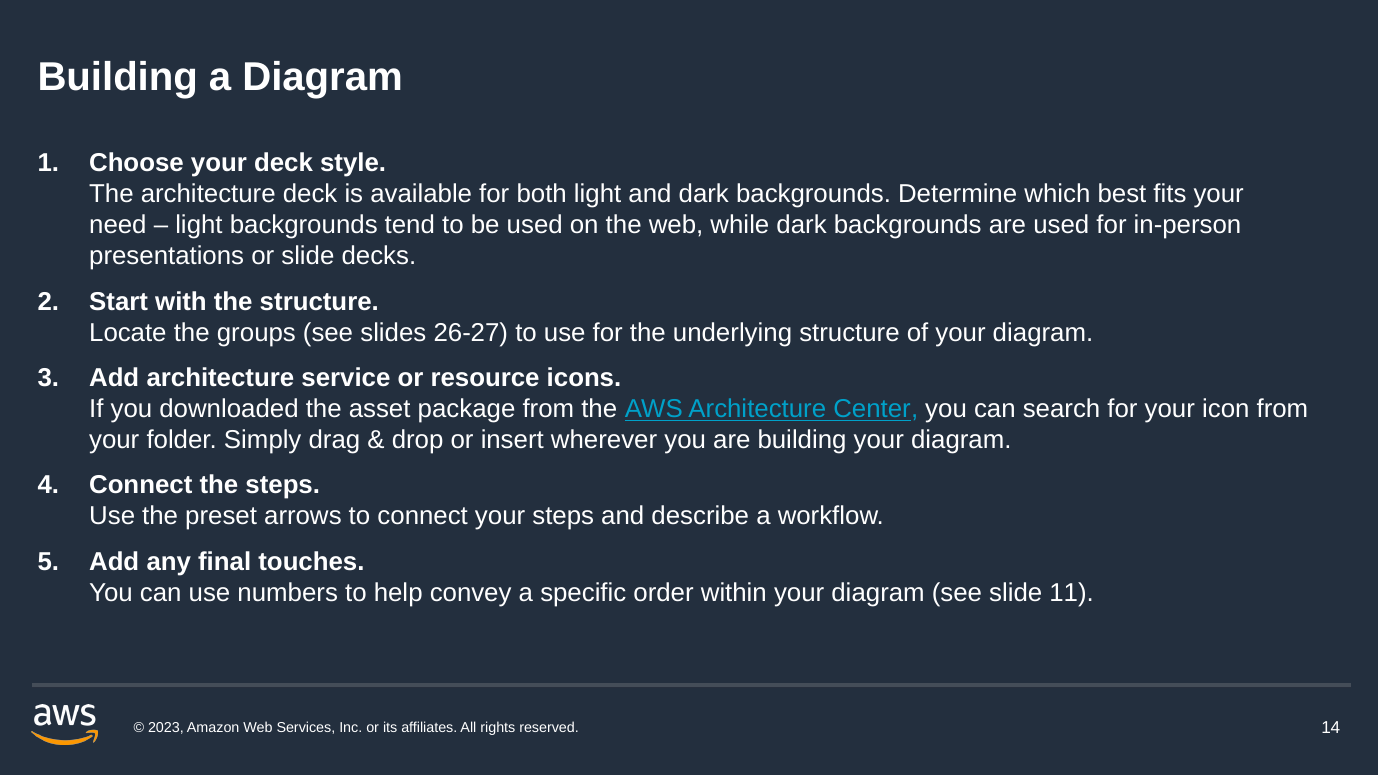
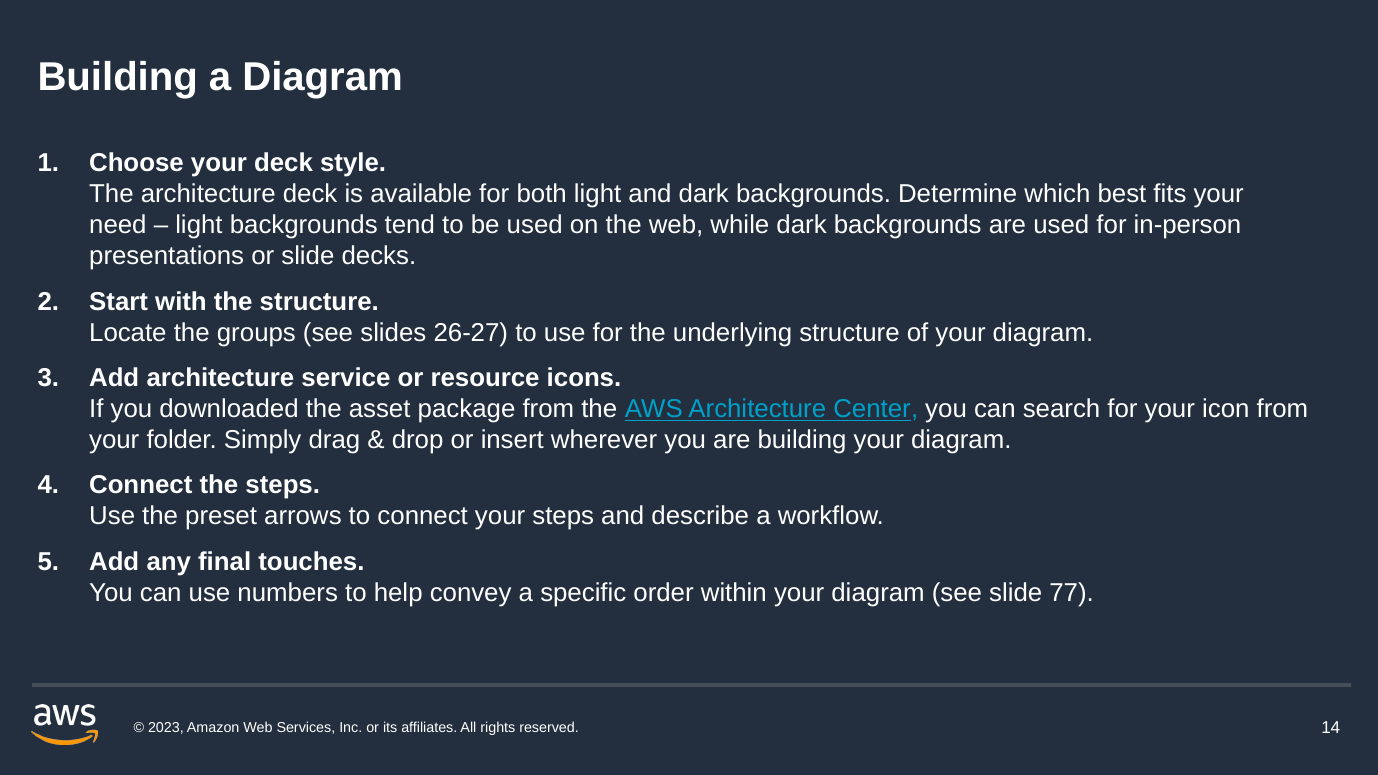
11: 11 -> 77 (1072, 593)
